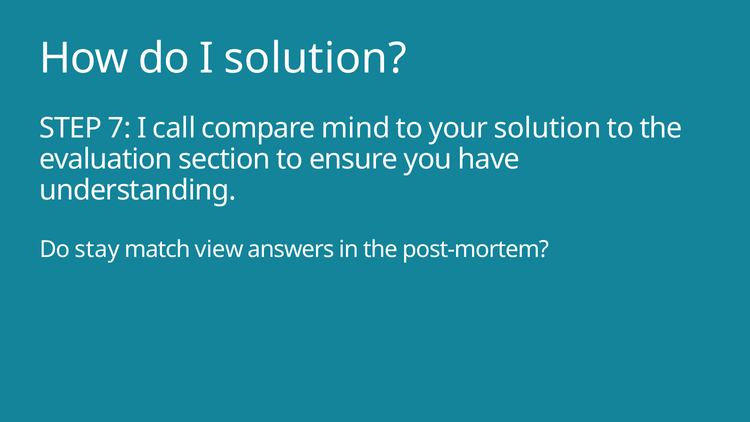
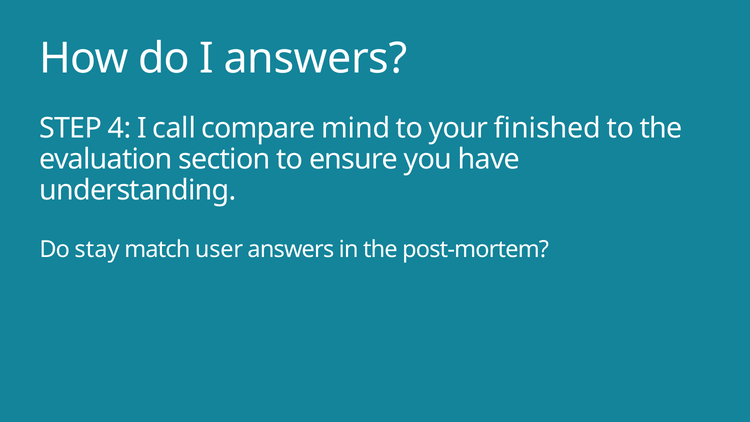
I solution: solution -> answers (315, 59)
7: 7 -> 4 (120, 128)
your solution: solution -> finished (547, 128)
view: view -> user (219, 249)
